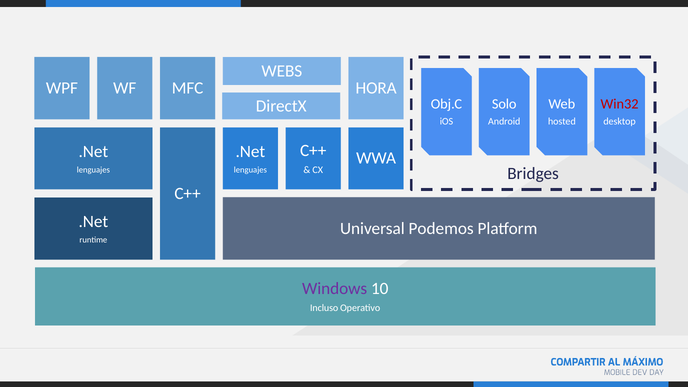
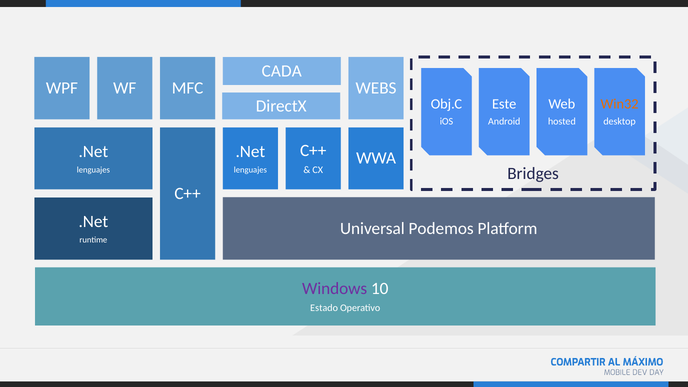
WEBS: WEBS -> CADA (282, 71)
HORA: HORA -> WEBS (376, 88)
Solo: Solo -> Este (504, 104)
Win32 colour: red -> orange (620, 104)
Incluso: Incluso -> Estado (324, 308)
